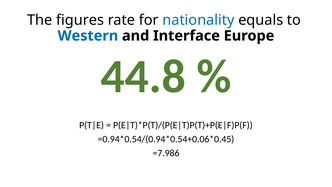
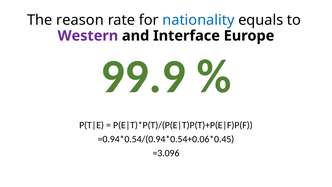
figures: figures -> reason (80, 20)
Western colour: blue -> purple (88, 36)
44.8: 44.8 -> 99.9 (143, 76)
=7.986: =7.986 -> =3.096 (166, 153)
